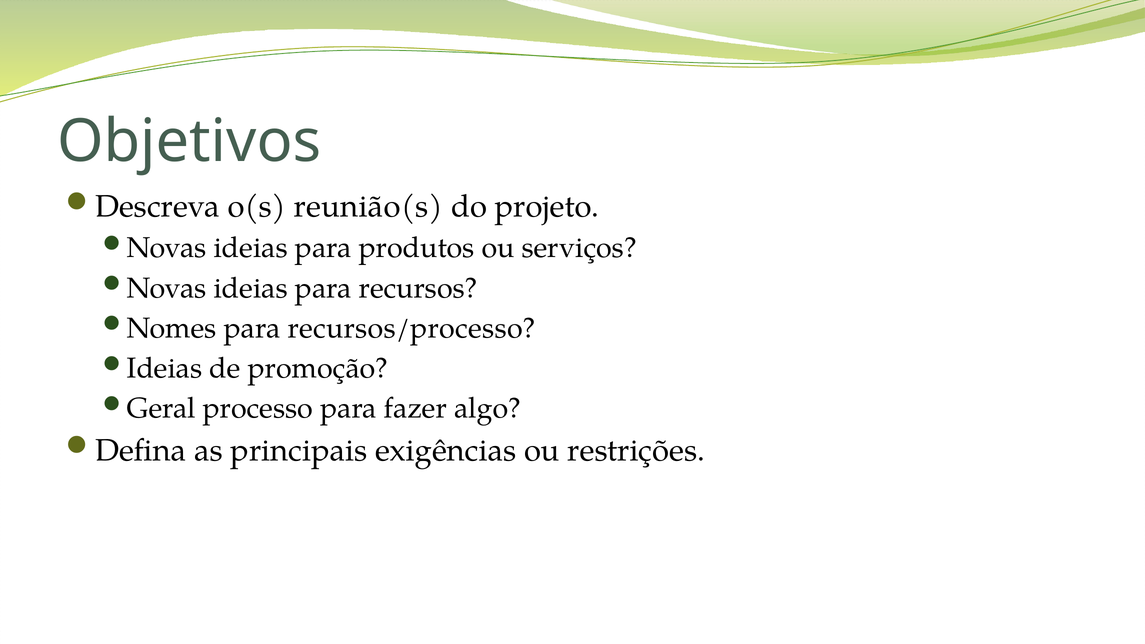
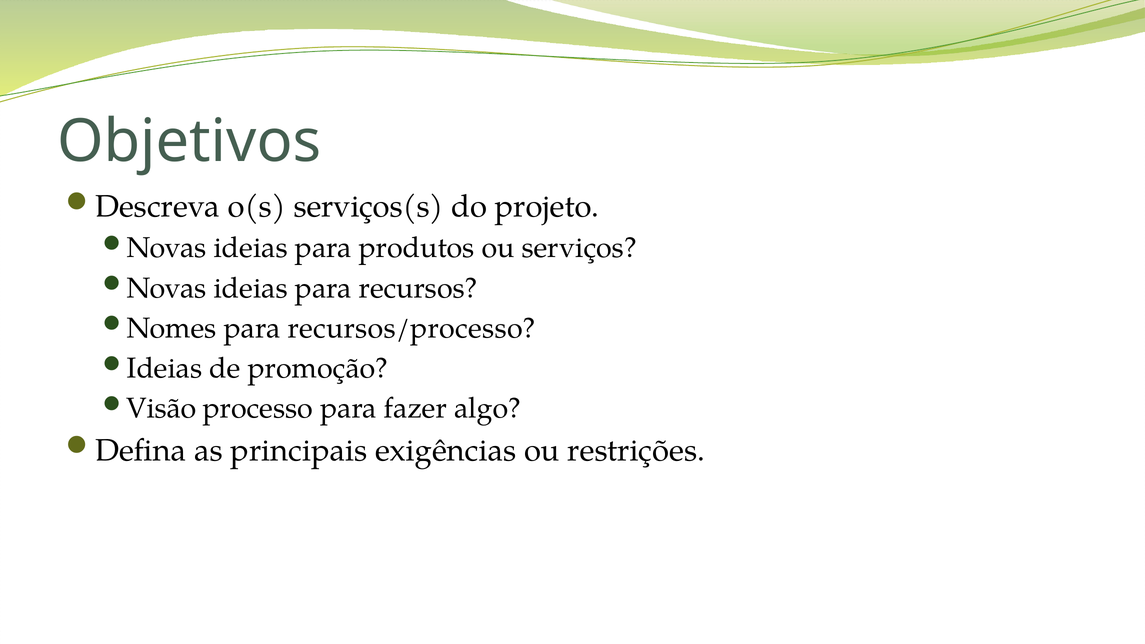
reunião(s: reunião(s -> serviços(s (369, 207)
Geral: Geral -> Visão (161, 408)
